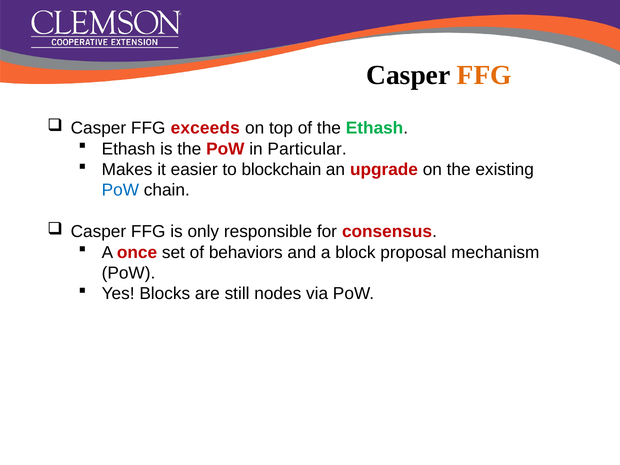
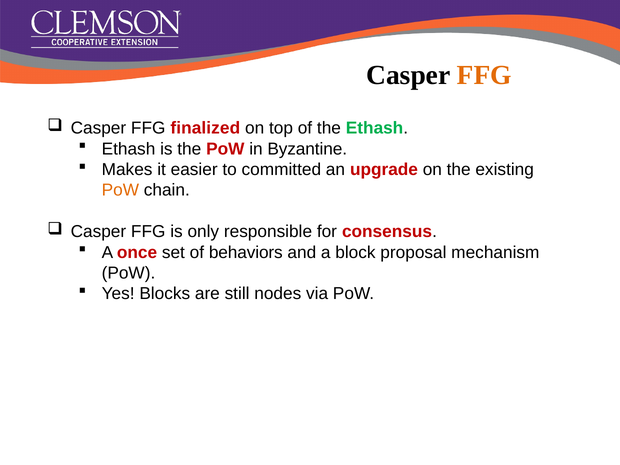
exceeds: exceeds -> finalized (205, 128)
Particular: Particular -> Byzantine (307, 149)
blockchain: blockchain -> committed (281, 170)
PoW colour: blue -> orange (120, 190)
